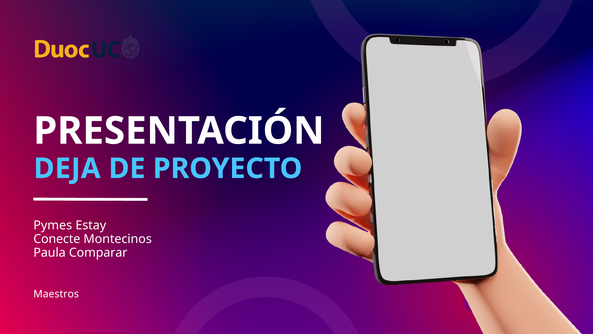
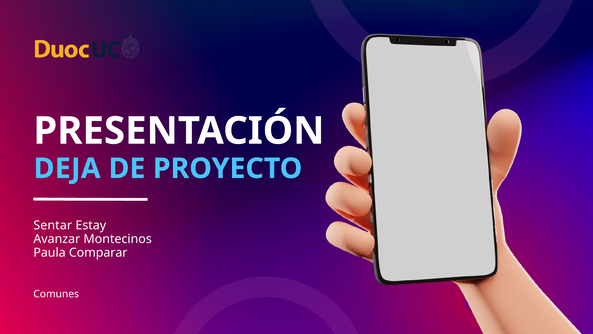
Pymes: Pymes -> Sentar (53, 225)
Conecte: Conecte -> Avanzar (57, 239)
Maestros: Maestros -> Comunes (56, 294)
